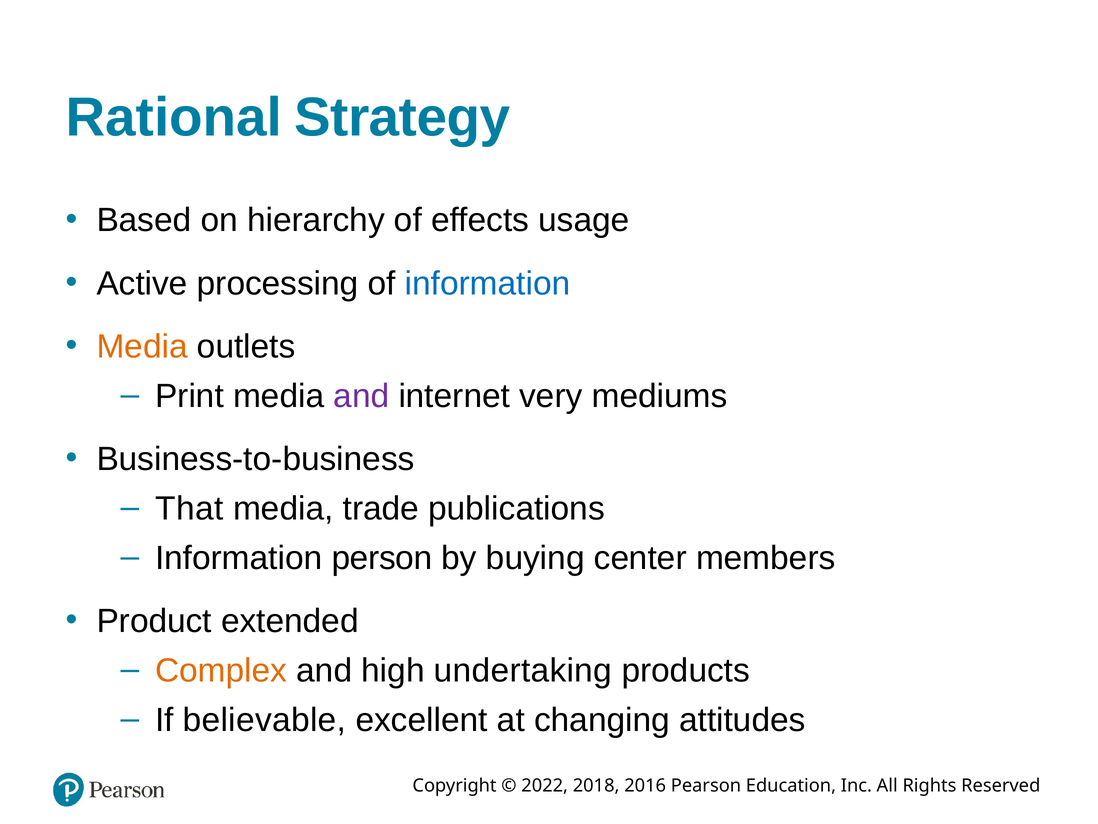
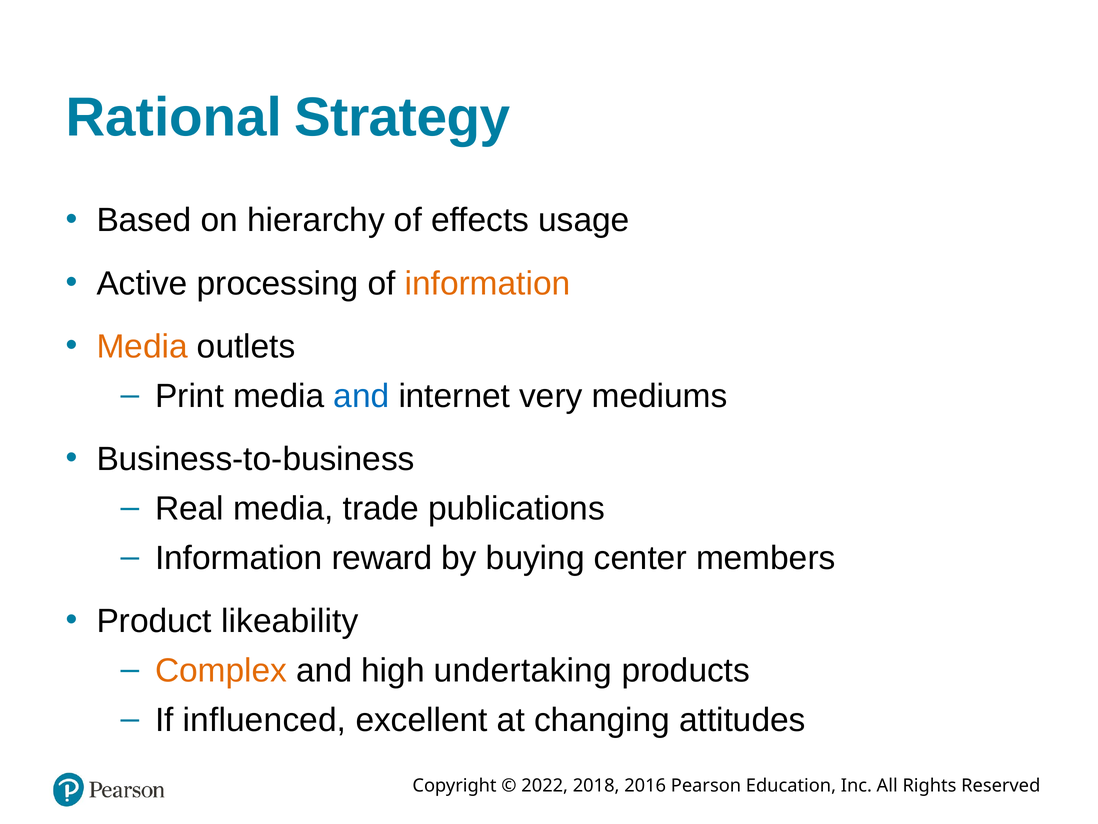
information colour: blue -> orange (488, 283)
and colour: purple -> blue (361, 396)
That: That -> Real (189, 508)
person: person -> reward (382, 558)
extended: extended -> likeability (290, 621)
believable: believable -> influenced (265, 720)
